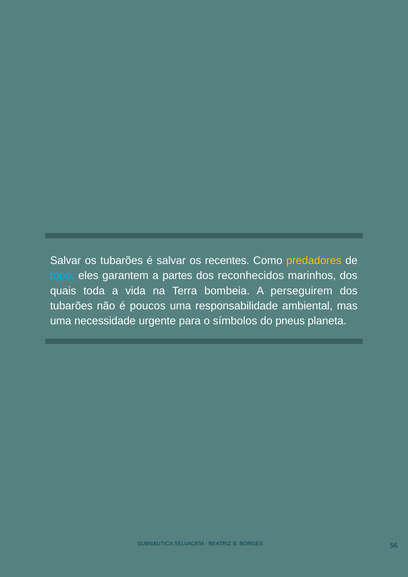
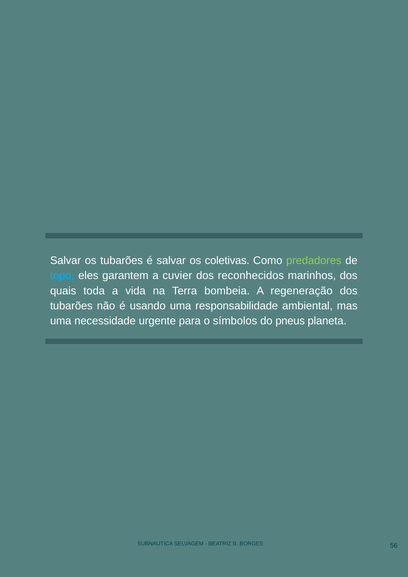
recentes: recentes -> coletivas (227, 261)
predadores colour: yellow -> light green (314, 261)
partes: partes -> cuvier (177, 276)
perseguirem: perseguirem -> regeneração (302, 291)
poucos: poucos -> usando (148, 306)
